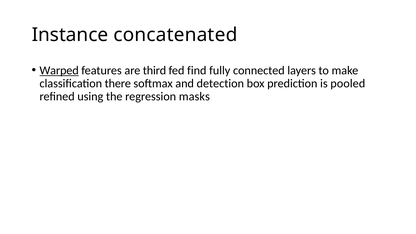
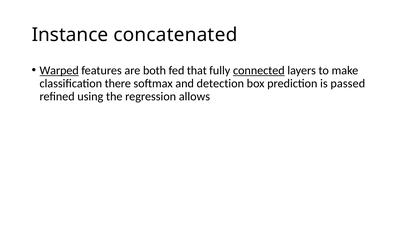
third: third -> both (155, 70)
find: find -> that (197, 70)
connected underline: none -> present (259, 70)
pooled: pooled -> passed (348, 83)
masks: masks -> allows (194, 97)
